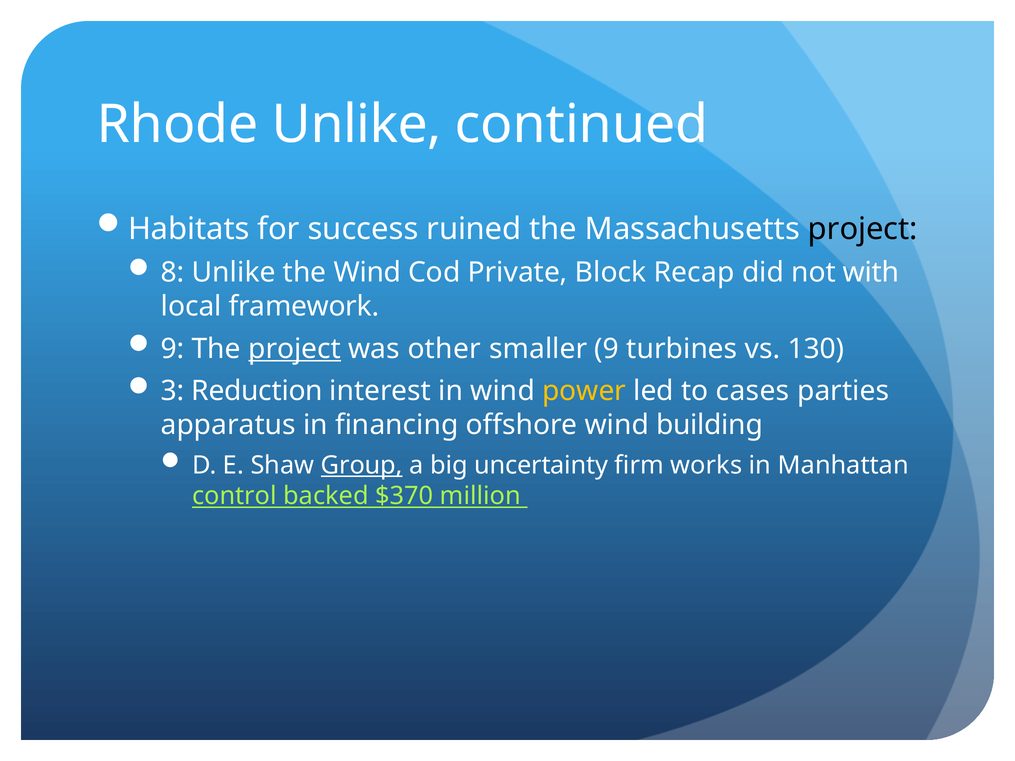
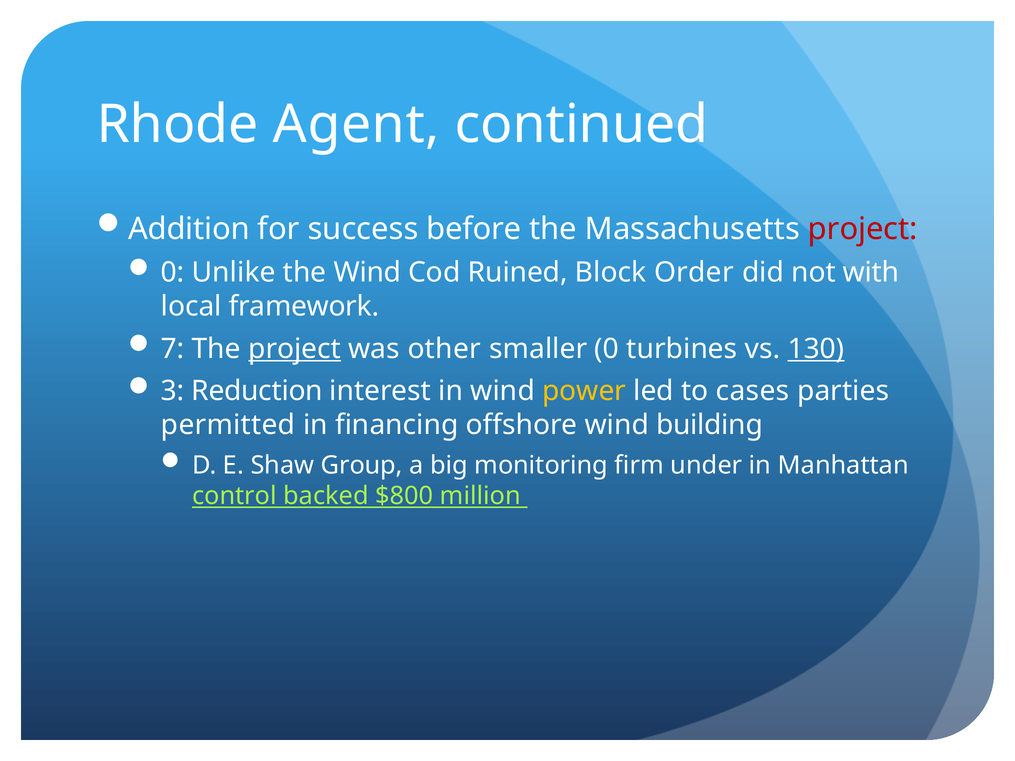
Rhode Unlike: Unlike -> Agent (356, 125)
Habitats: Habitats -> Addition (189, 229)
ruined: ruined -> before (474, 229)
project colour: black -> red (863, 229)
8: 8 -> 0 (173, 273)
Private: Private -> Ruined (518, 273)
Recap: Recap -> Order (694, 273)
9: 9 -> 7 (173, 349)
smaller 9: 9 -> 0 (607, 349)
130 underline: none -> present (816, 349)
apparatus: apparatus -> permitted (228, 425)
Group underline: present -> none (362, 465)
uncertainty: uncertainty -> monitoring (541, 465)
works: works -> under (706, 465)
$370: $370 -> $800 (404, 496)
